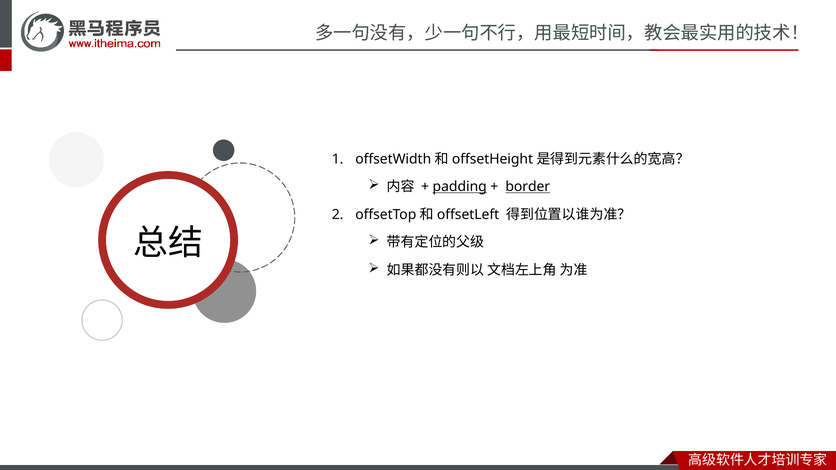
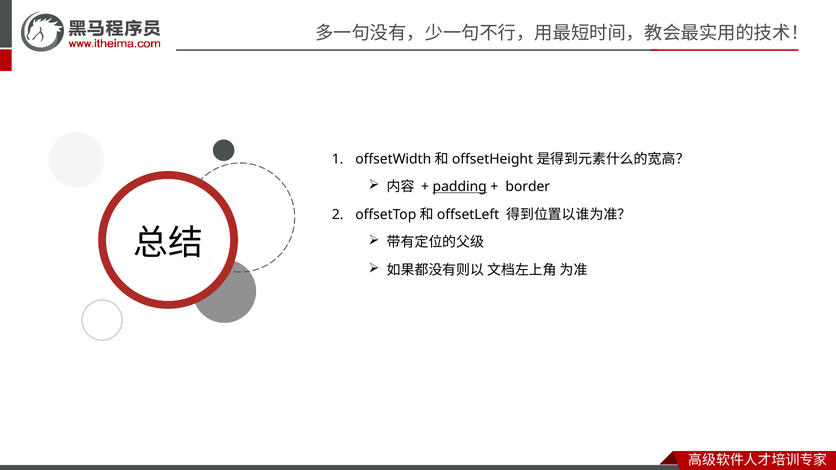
border underline: present -> none (528, 187)
